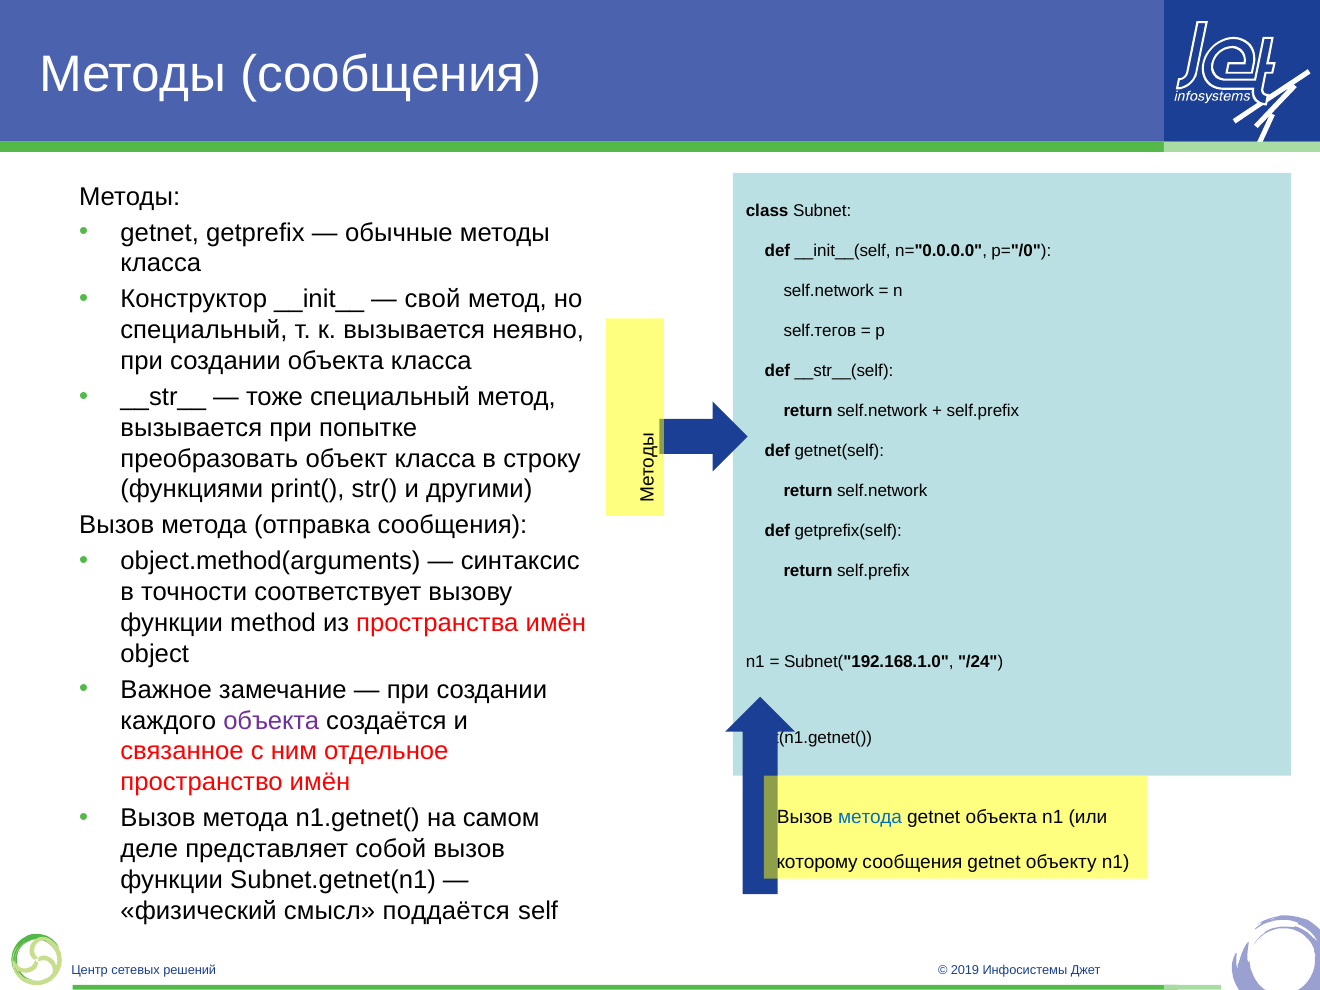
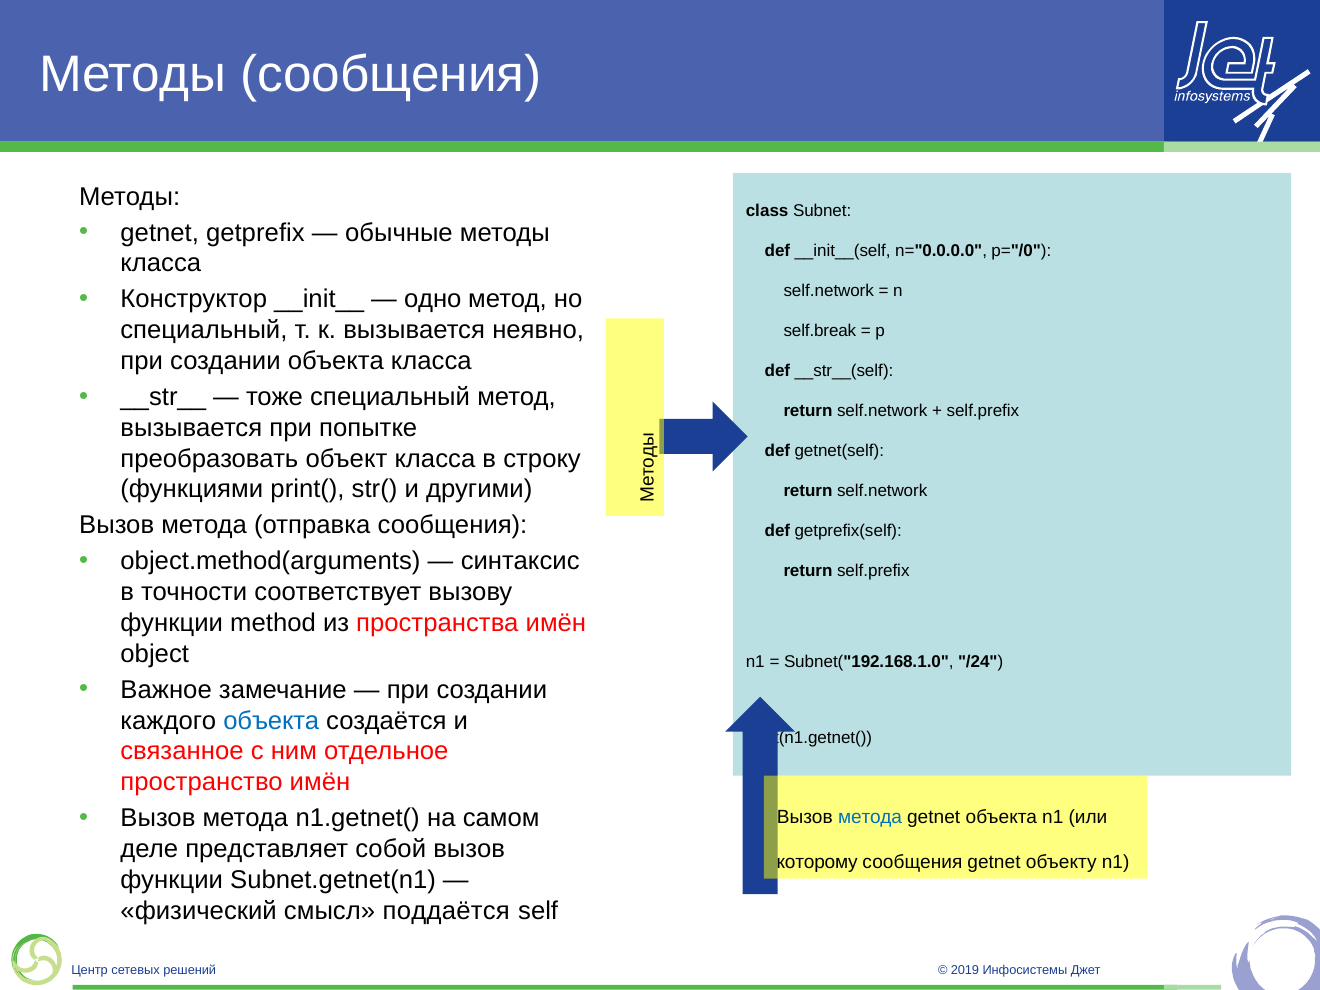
свой: свой -> одно (433, 299)
self.тегов: self.тегов -> self.break (820, 330)
объекта colour: purple -> blue (271, 721)
